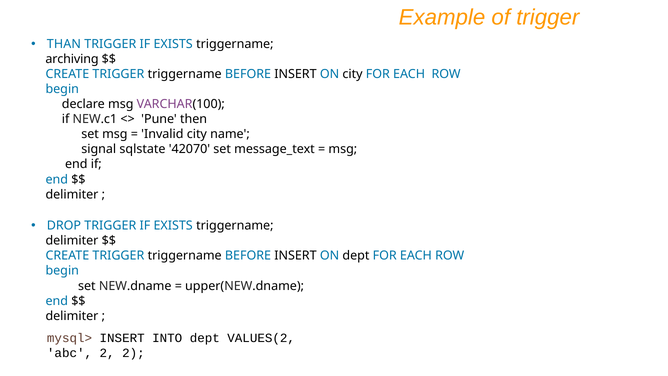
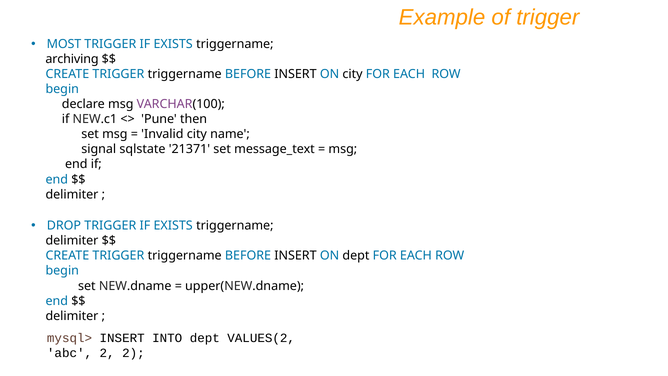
THAN: THAN -> MOST (64, 44)
42070: 42070 -> 21371 (189, 149)
